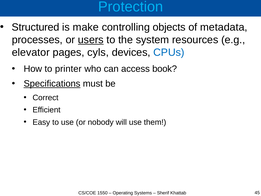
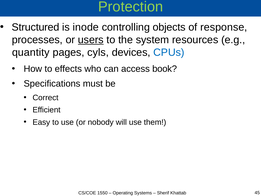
Protection colour: light blue -> light green (131, 7)
make: make -> inode (86, 27)
metadata: metadata -> response (224, 27)
elevator: elevator -> quantity (31, 52)
printer: printer -> effects (68, 69)
Specifications underline: present -> none (52, 84)
